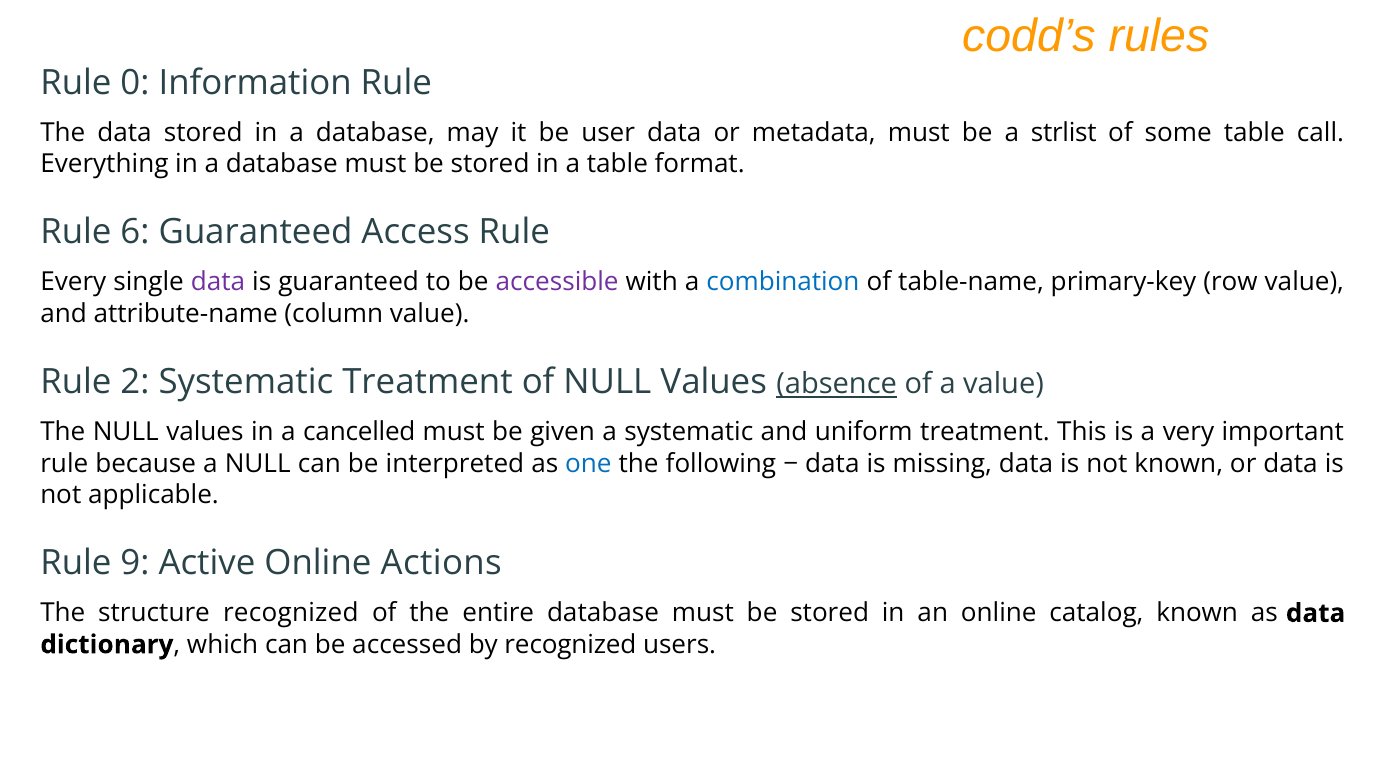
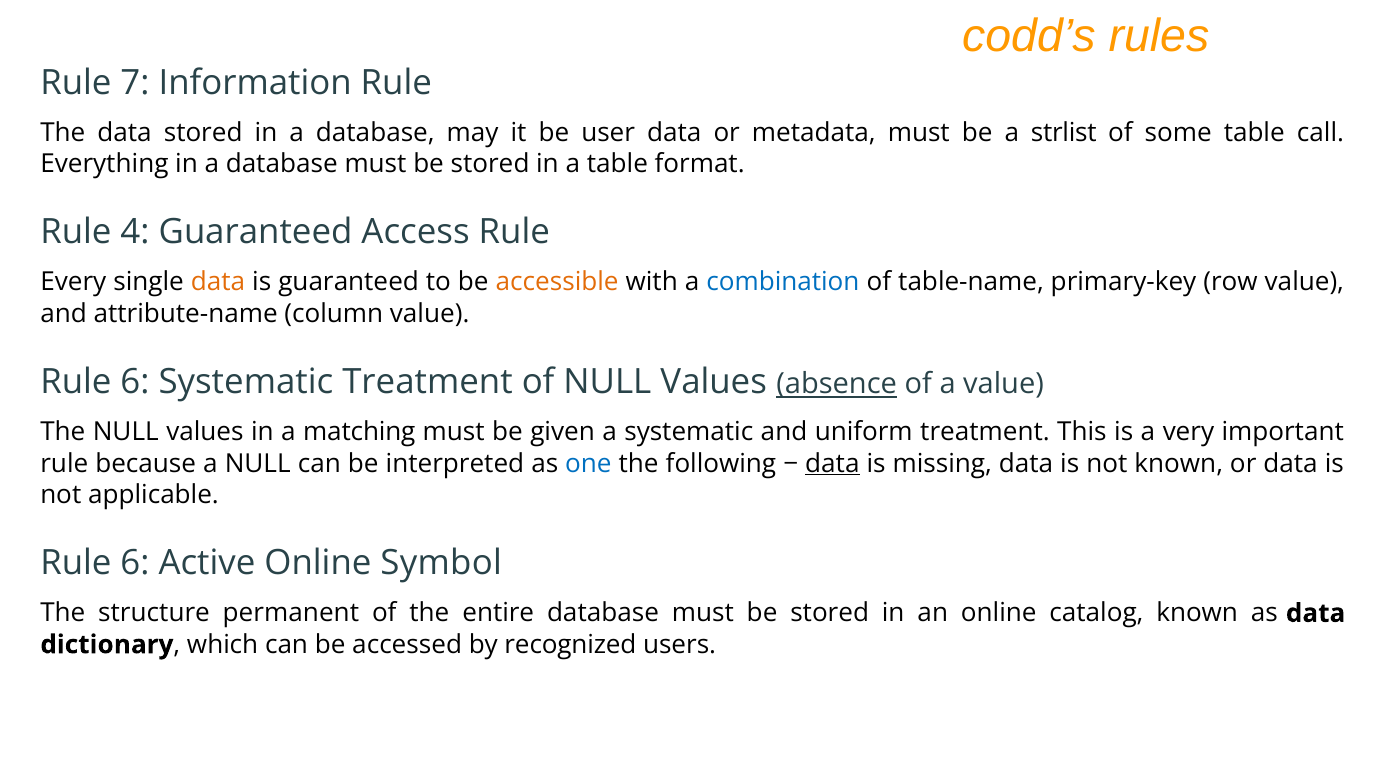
0: 0 -> 7 (135, 83)
6: 6 -> 4 (135, 232)
data colour: purple -> orange (218, 282)
accessible colour: purple -> orange (557, 282)
2: 2 -> 6 (135, 382)
cancelled: cancelled -> matching (359, 432)
data underline: none -> present (832, 464)
9: 9 -> 6 (135, 563)
Actions: Actions -> Symbol (441, 563)
structure recognized: recognized -> permanent (291, 613)
